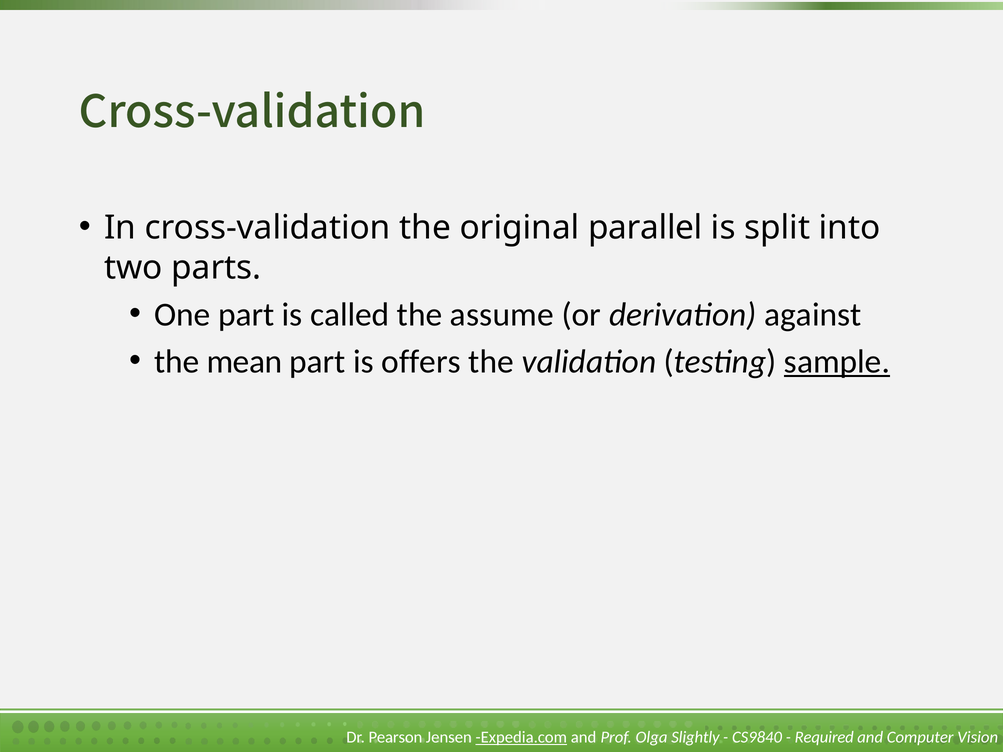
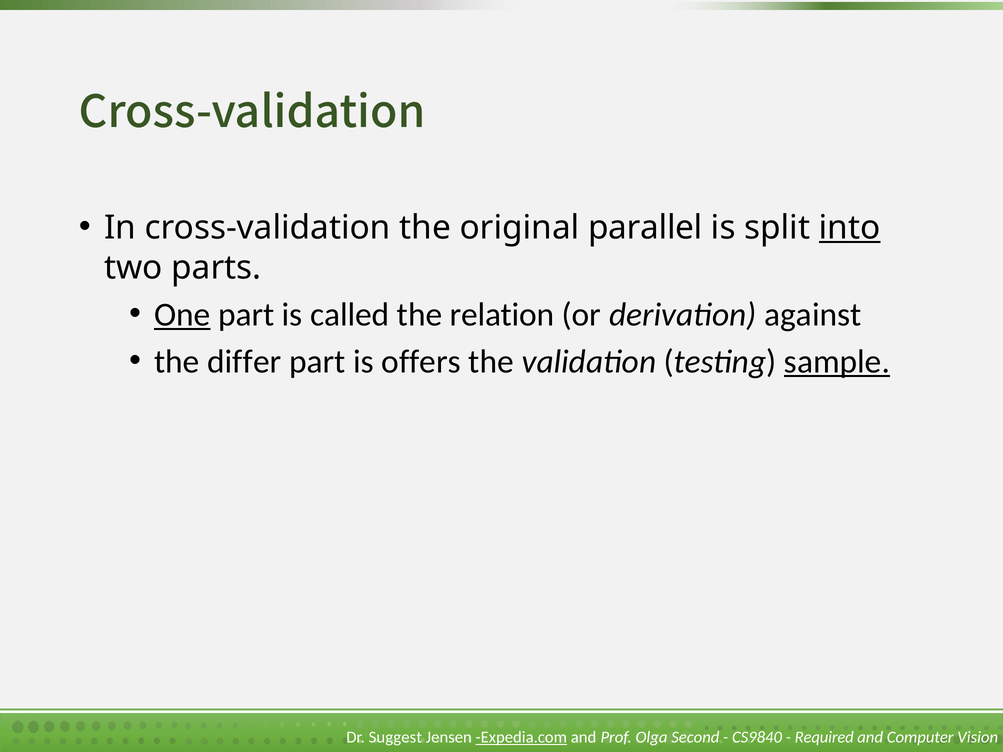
into underline: none -> present (850, 228)
One underline: none -> present (182, 315)
assume: assume -> relation (502, 315)
mean: mean -> differ (244, 362)
Pearson: Pearson -> Suggest (395, 738)
Slightly: Slightly -> Second (695, 738)
